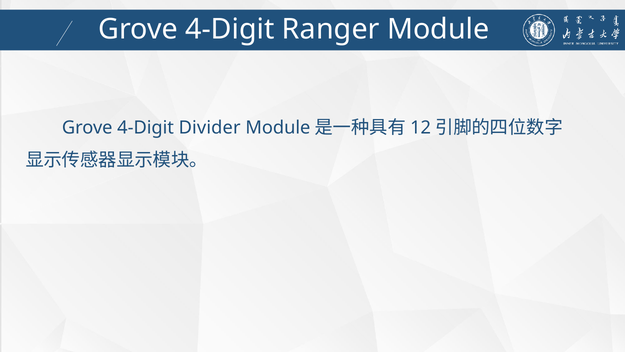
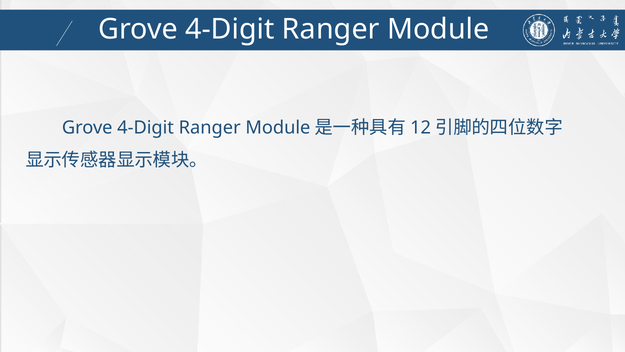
Divider: Divider -> Ranger (210, 127)
